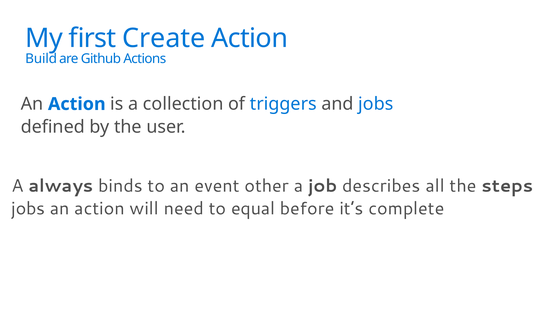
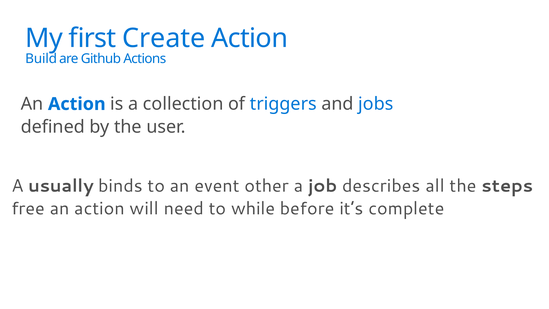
always: always -> usually (61, 186)
jobs: jobs -> free (28, 208)
equal: equal -> while (253, 208)
